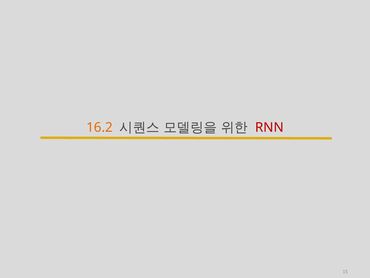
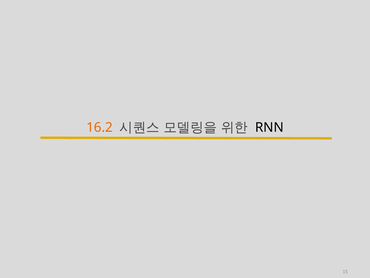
RNN colour: red -> black (269, 127)
